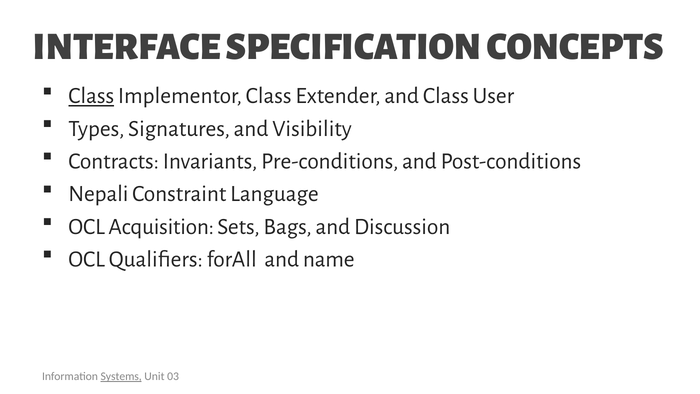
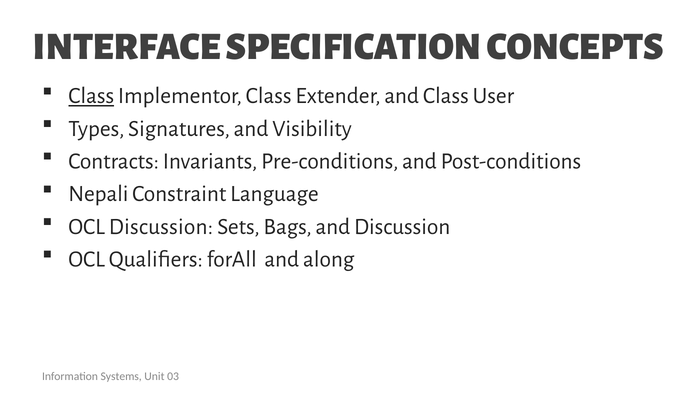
OCL Acquisition: Acquisition -> Discussion (161, 226)
name: name -> along (329, 259)
Systems underline: present -> none (121, 376)
